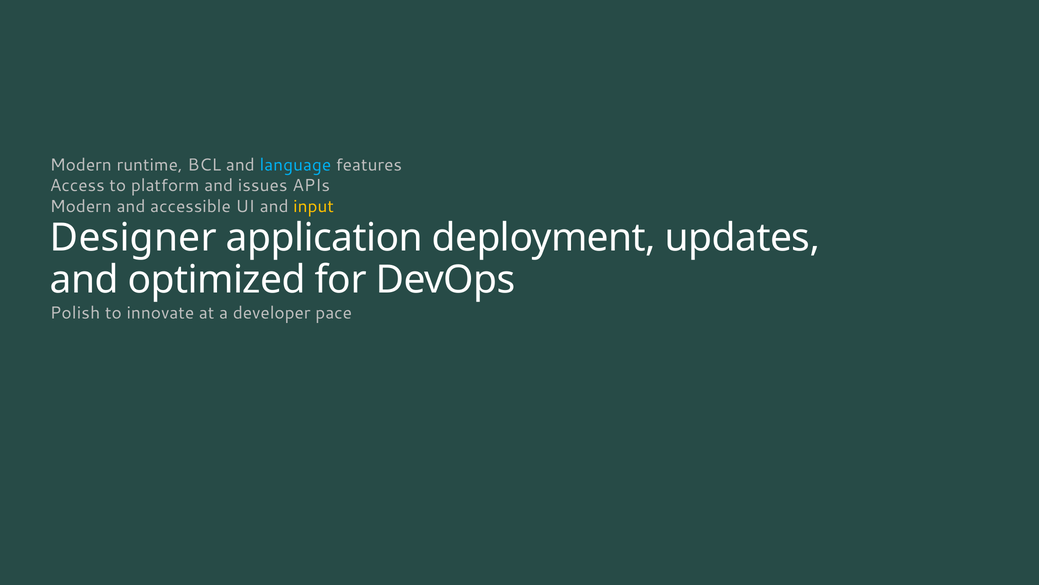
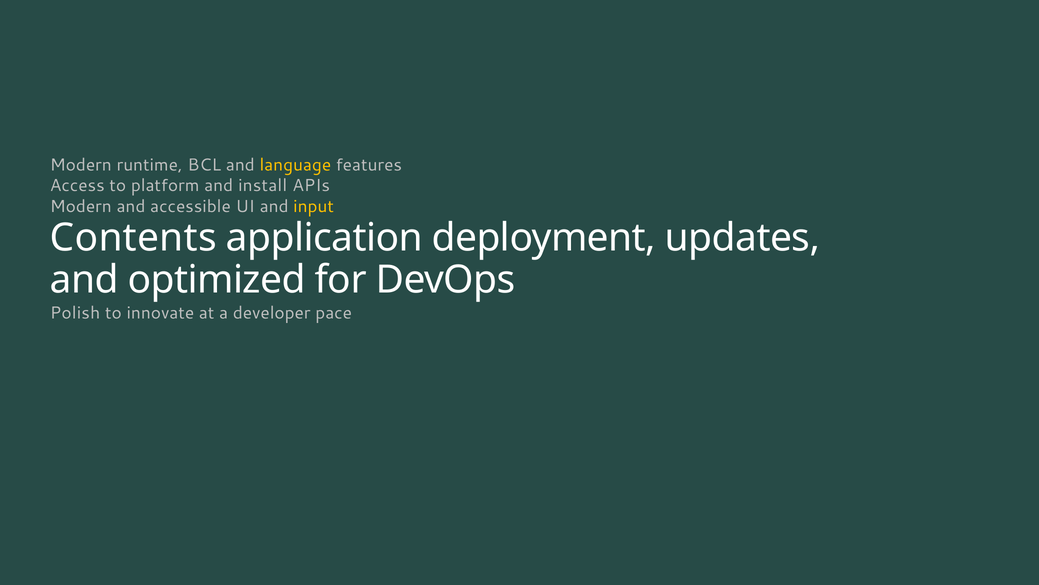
language colour: light blue -> yellow (295, 165)
issues: issues -> install (263, 185)
Designer: Designer -> Contents (133, 238)
